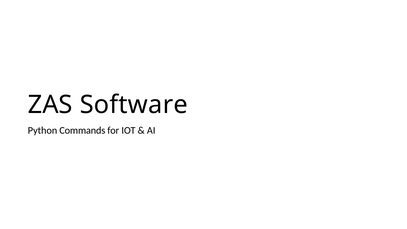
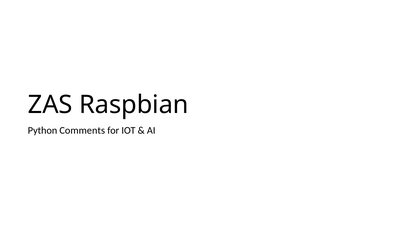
Software: Software -> Raspbian (134, 105)
Commands: Commands -> Comments (82, 131)
